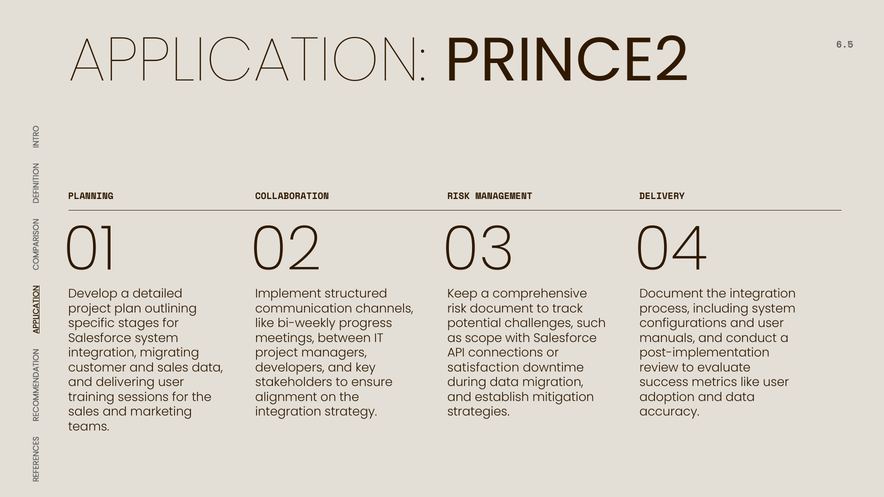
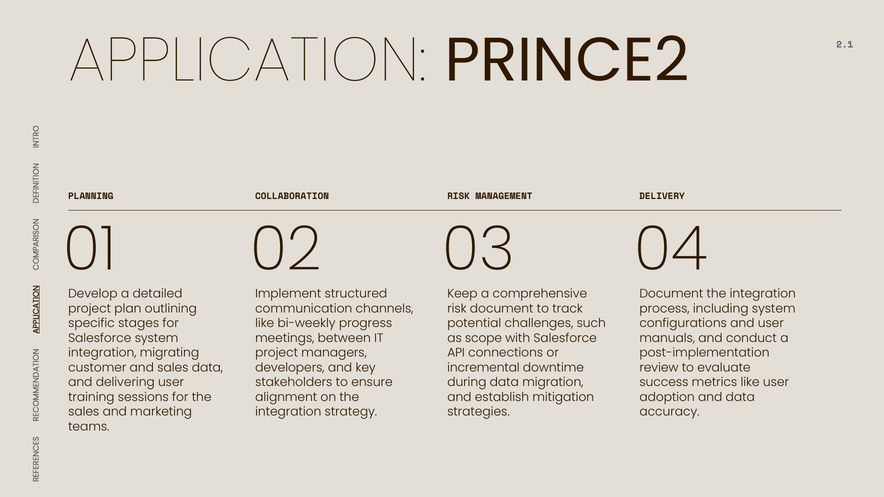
6.5: 6.5 -> 2.1 (845, 45)
satisfaction: satisfaction -> incremental (483, 368)
